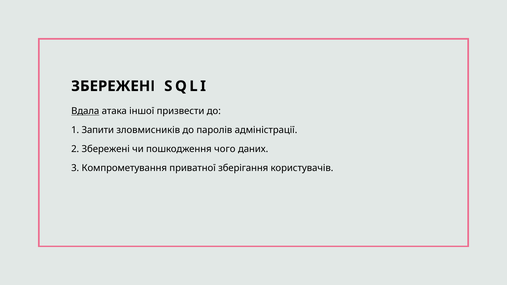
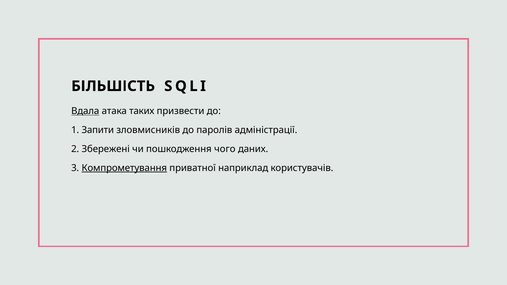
ЗБЕРЕЖЕНІ: ЗБЕРЕЖЕНІ -> БІЛЬШІСТЬ (113, 86)
іншої: іншої -> таких (142, 111)
Компрометування underline: none -> present (124, 168)
зберігання: зберігання -> наприклад (243, 168)
